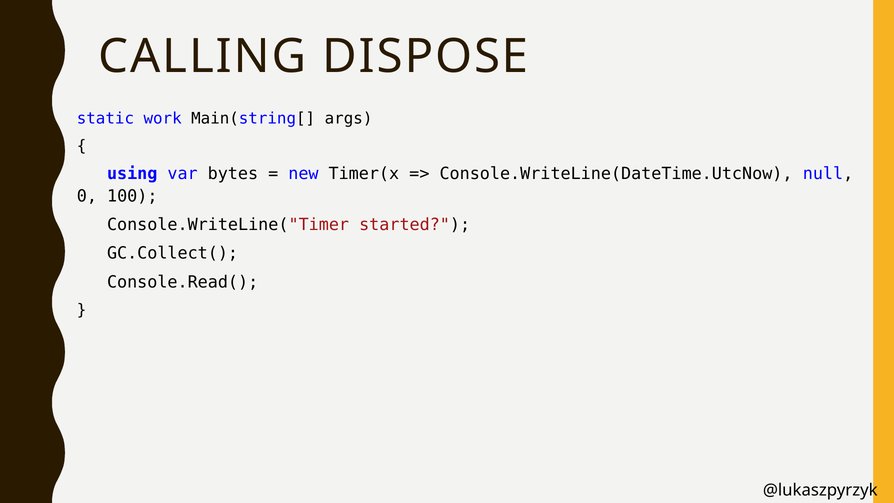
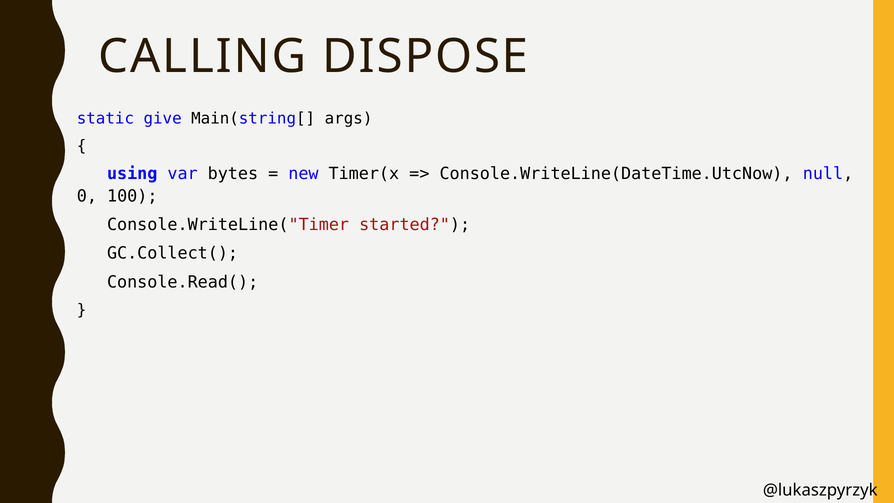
work: work -> give (163, 118)
